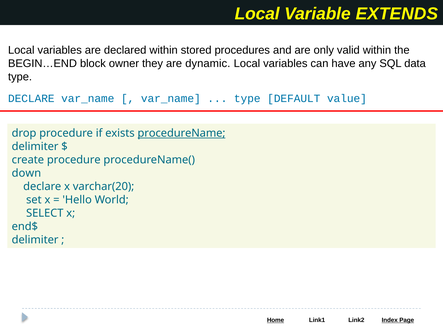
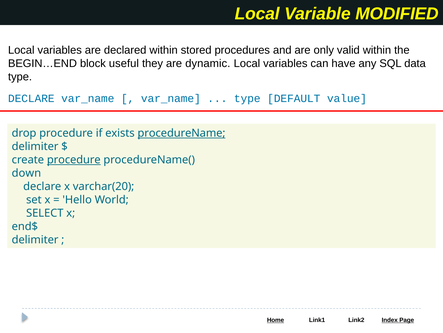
EXTENDS: EXTENDS -> MODIFIED (397, 14)
owner: owner -> useful (124, 63)
procedure underline: none -> present (74, 160)
